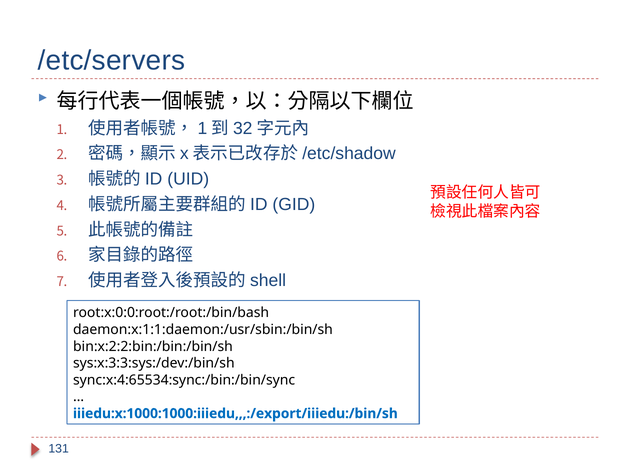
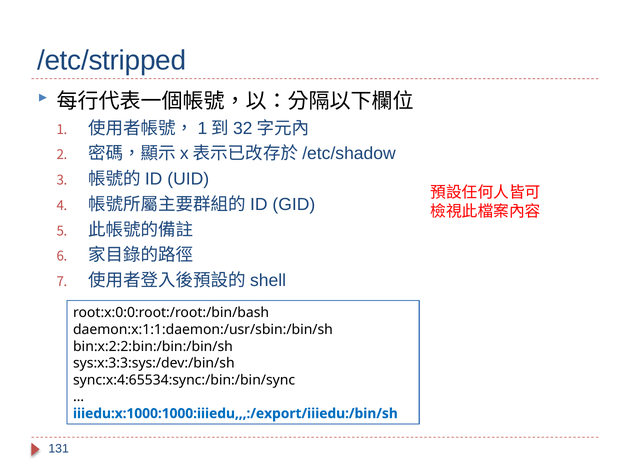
/etc/servers: /etc/servers -> /etc/stripped (112, 61)
